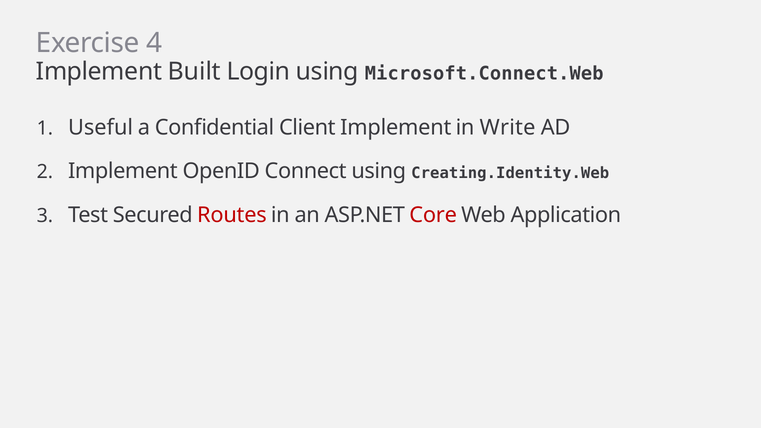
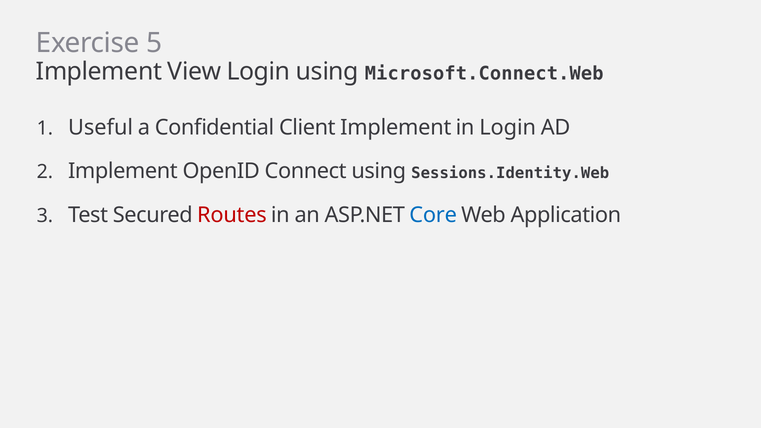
4: 4 -> 5 (154, 43)
Built: Built -> View (194, 71)
in Write: Write -> Login (508, 127)
Creating.Identity.Web: Creating.Identity.Web -> Sessions.Identity.Web (510, 173)
Core colour: red -> blue (433, 215)
